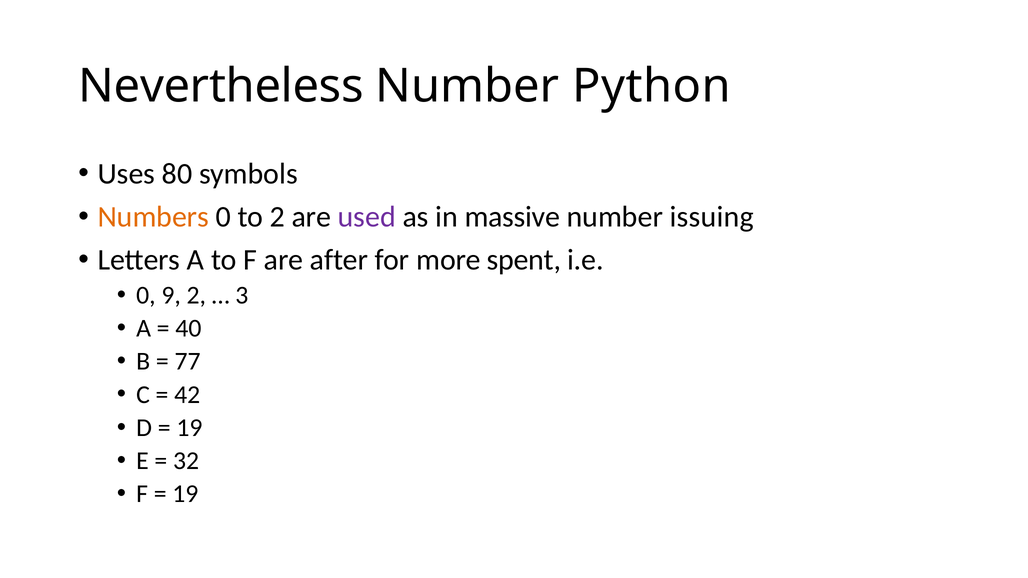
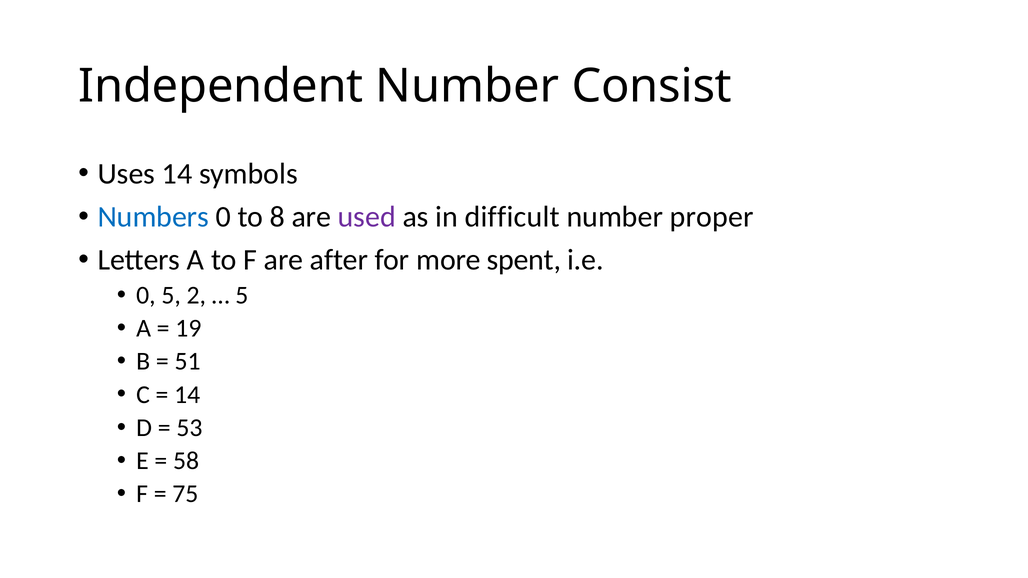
Nevertheless: Nevertheless -> Independent (221, 86)
Python: Python -> Consist (652, 86)
Uses 80: 80 -> 14 (177, 174)
Numbers colour: orange -> blue (153, 217)
to 2: 2 -> 8 (277, 217)
massive: massive -> difficult (512, 217)
issuing: issuing -> proper (712, 217)
0 9: 9 -> 5 (171, 295)
3: 3 -> 5 (242, 295)
40: 40 -> 19 (188, 329)
77: 77 -> 51 (188, 362)
42: 42 -> 14 (187, 395)
19: 19 -> 53 (189, 428)
32: 32 -> 58 (186, 461)
19: 19 -> 75 (185, 494)
